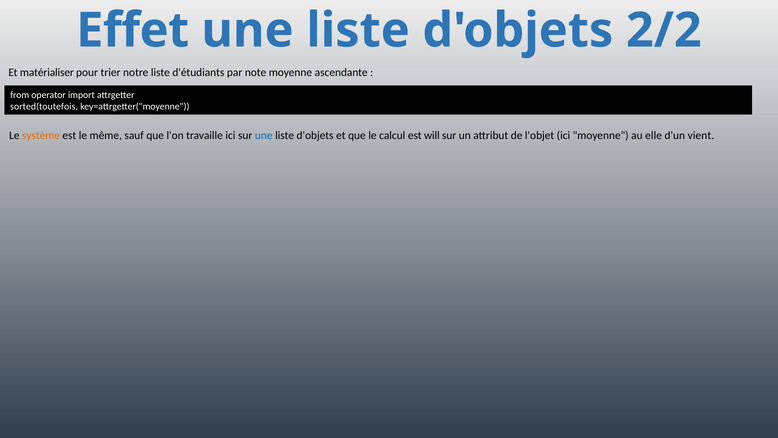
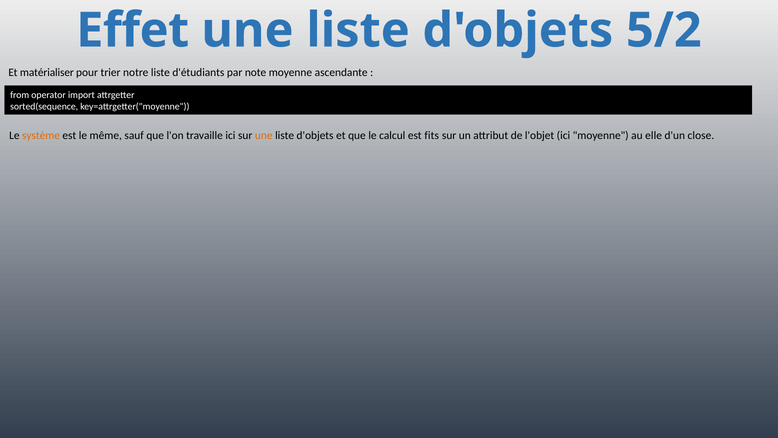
2/2: 2/2 -> 5/2 (664, 30)
sorted(toutefois: sorted(toutefois -> sorted(sequence (44, 106)
une colour: blue -> orange (264, 135)
will: will -> fits (432, 135)
vient: vient -> close (701, 135)
